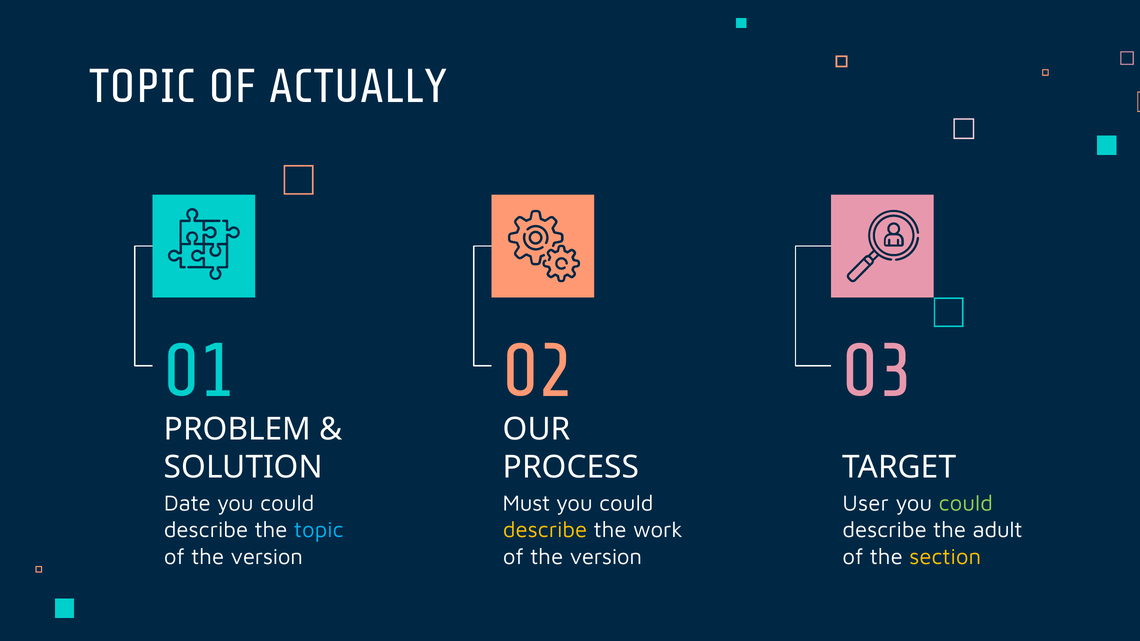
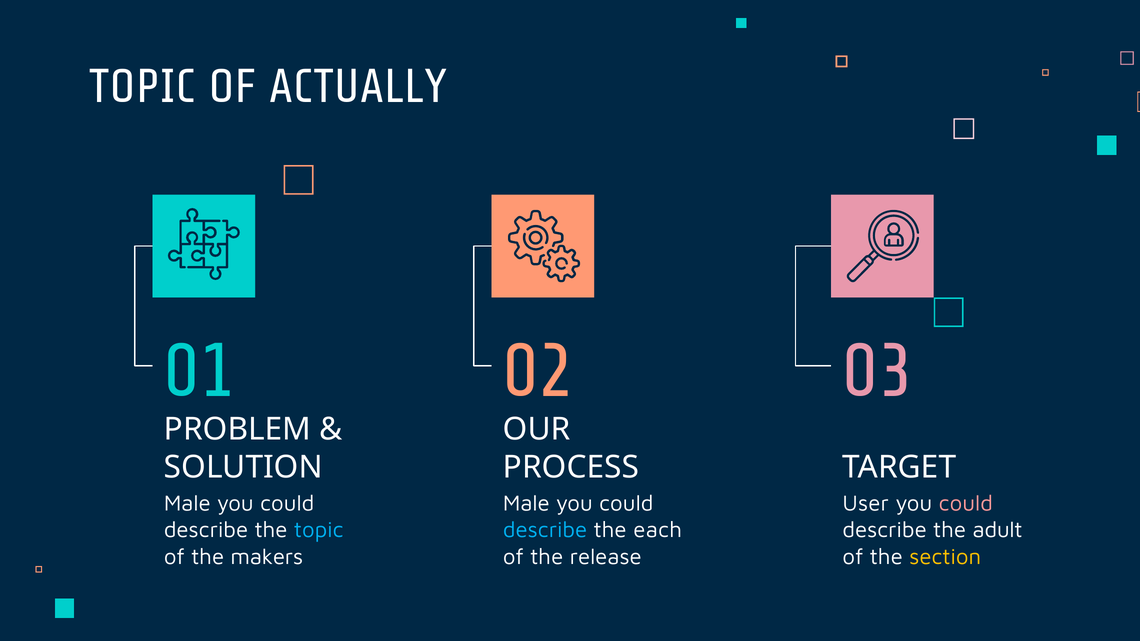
Date: Date -> Male (187, 504)
Must: Must -> Male (526, 504)
could colour: light green -> pink (966, 504)
describe colour: yellow -> light blue (545, 530)
work: work -> each (658, 530)
version: version -> makers (267, 557)
version: version -> release (606, 557)
